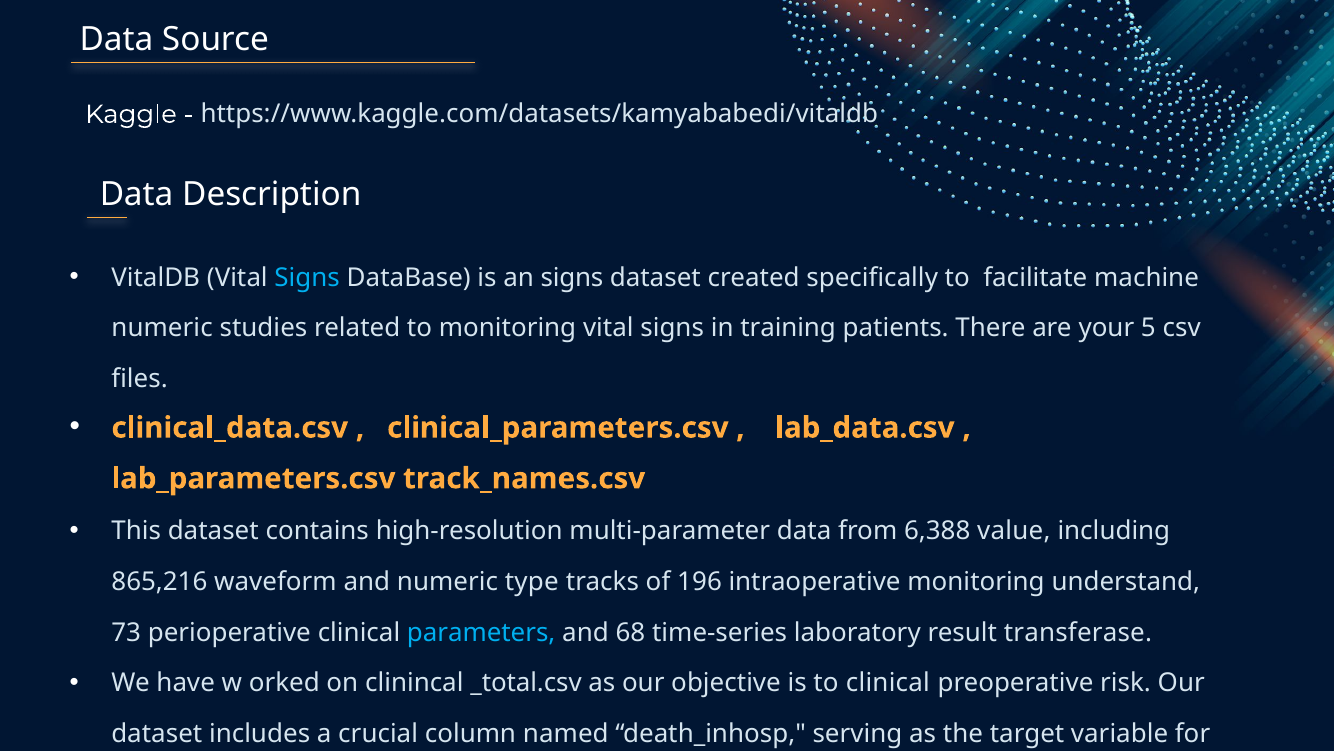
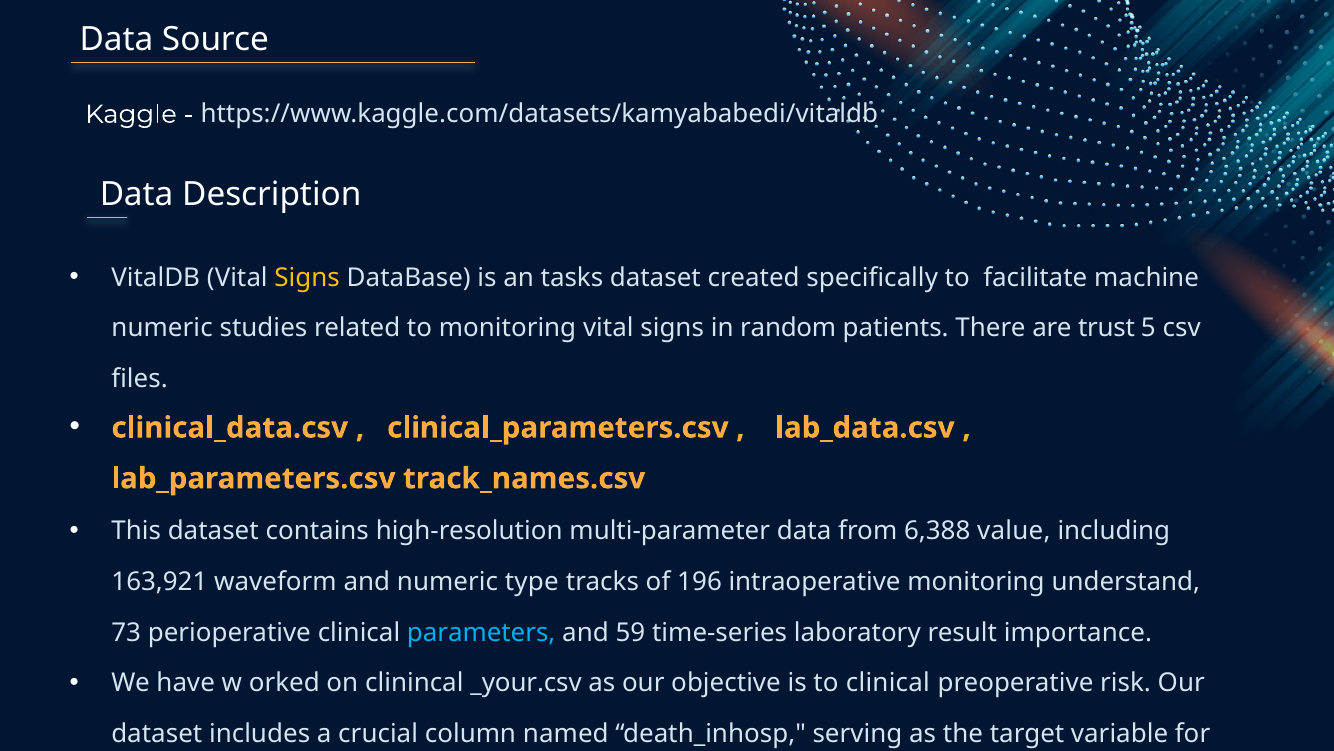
Signs colour: light blue -> yellow (307, 277)
an signs: signs -> tasks (572, 277)
training: training -> random (788, 328)
your: your -> trust (1107, 328)
865,216: 865,216 -> 163,921 (159, 581)
68: 68 -> 59 (631, 632)
transferase: transferase -> importance (1078, 632)
_total.csv: _total.csv -> _your.csv (526, 683)
